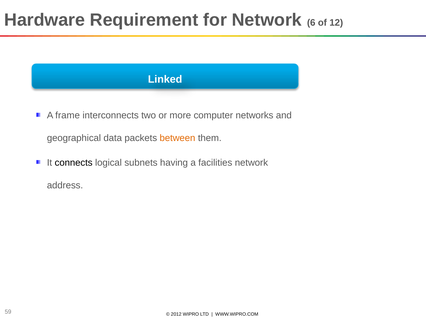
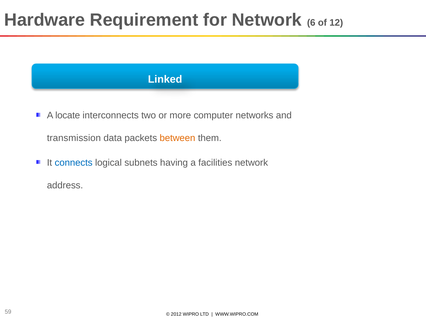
frame: frame -> locate (68, 116)
geographical: geographical -> transmission (74, 138)
connects colour: black -> blue (74, 163)
